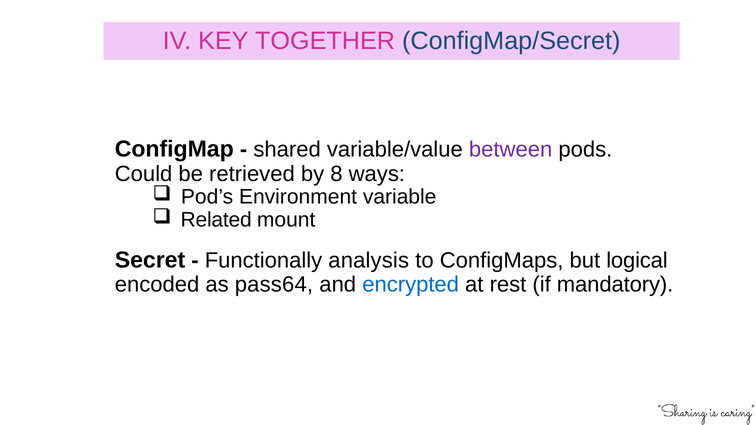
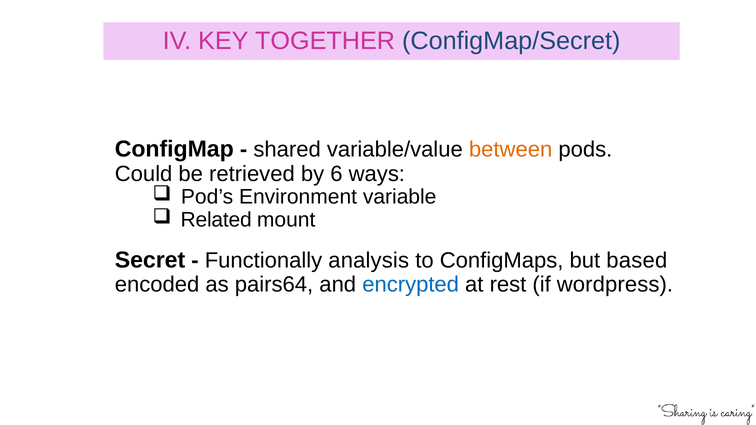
between colour: purple -> orange (511, 150)
8: 8 -> 6 (336, 174)
logical: logical -> based (637, 261)
pass64: pass64 -> pairs64 (274, 285)
mandatory: mandatory -> wordpress (615, 285)
